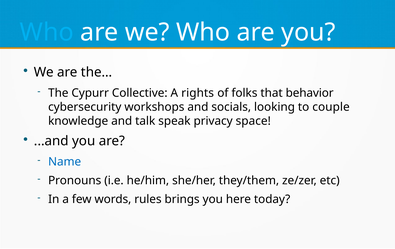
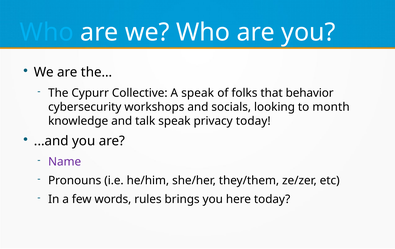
A rights: rights -> speak (198, 93)
couple: couple -> month (331, 107)
privacy space: space -> today (253, 121)
Name colour: blue -> purple (65, 162)
